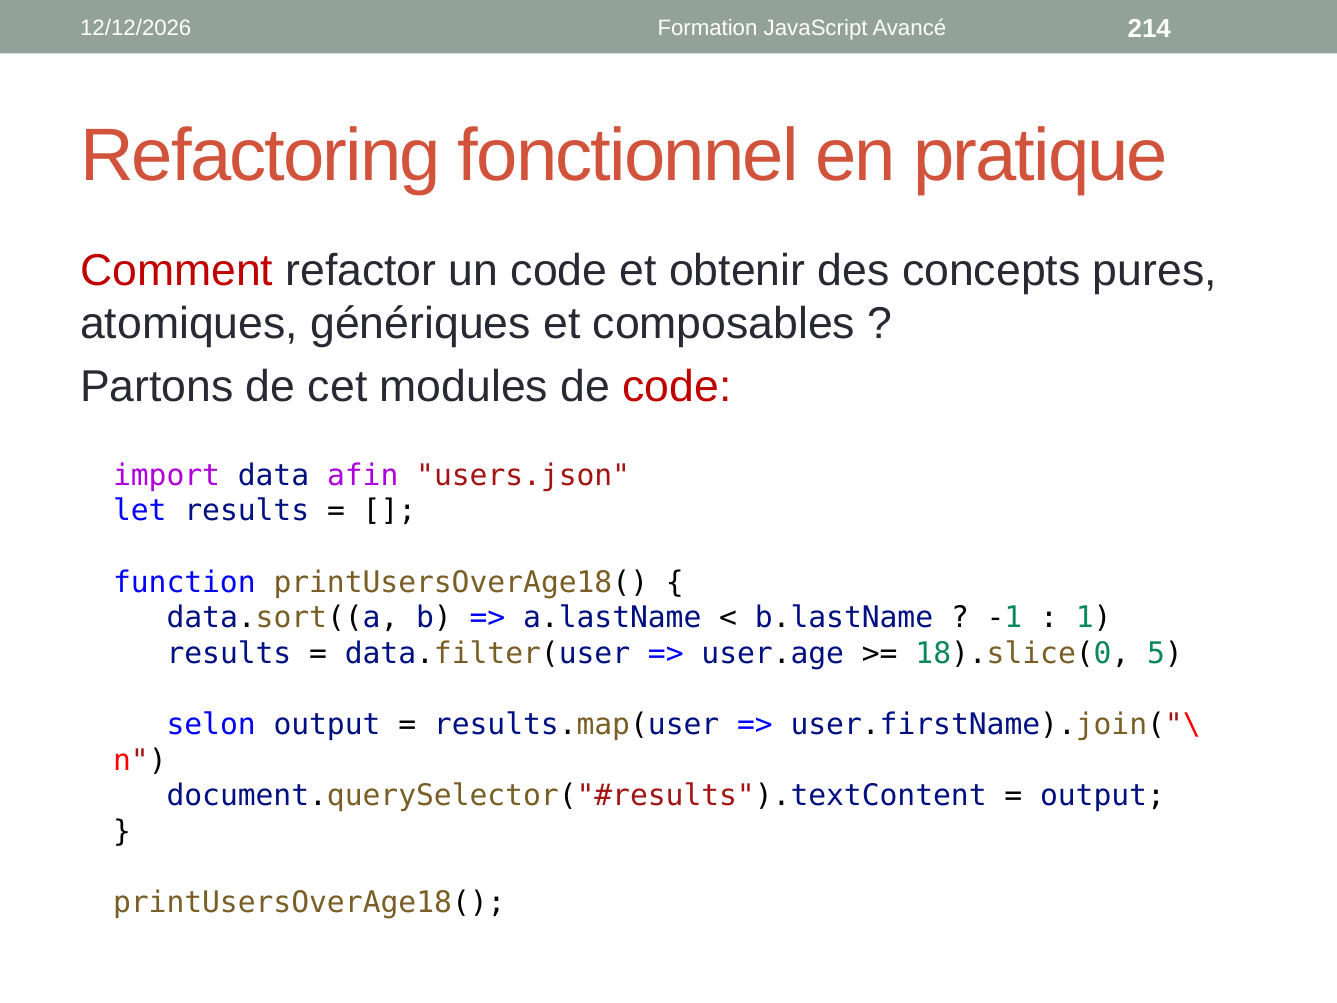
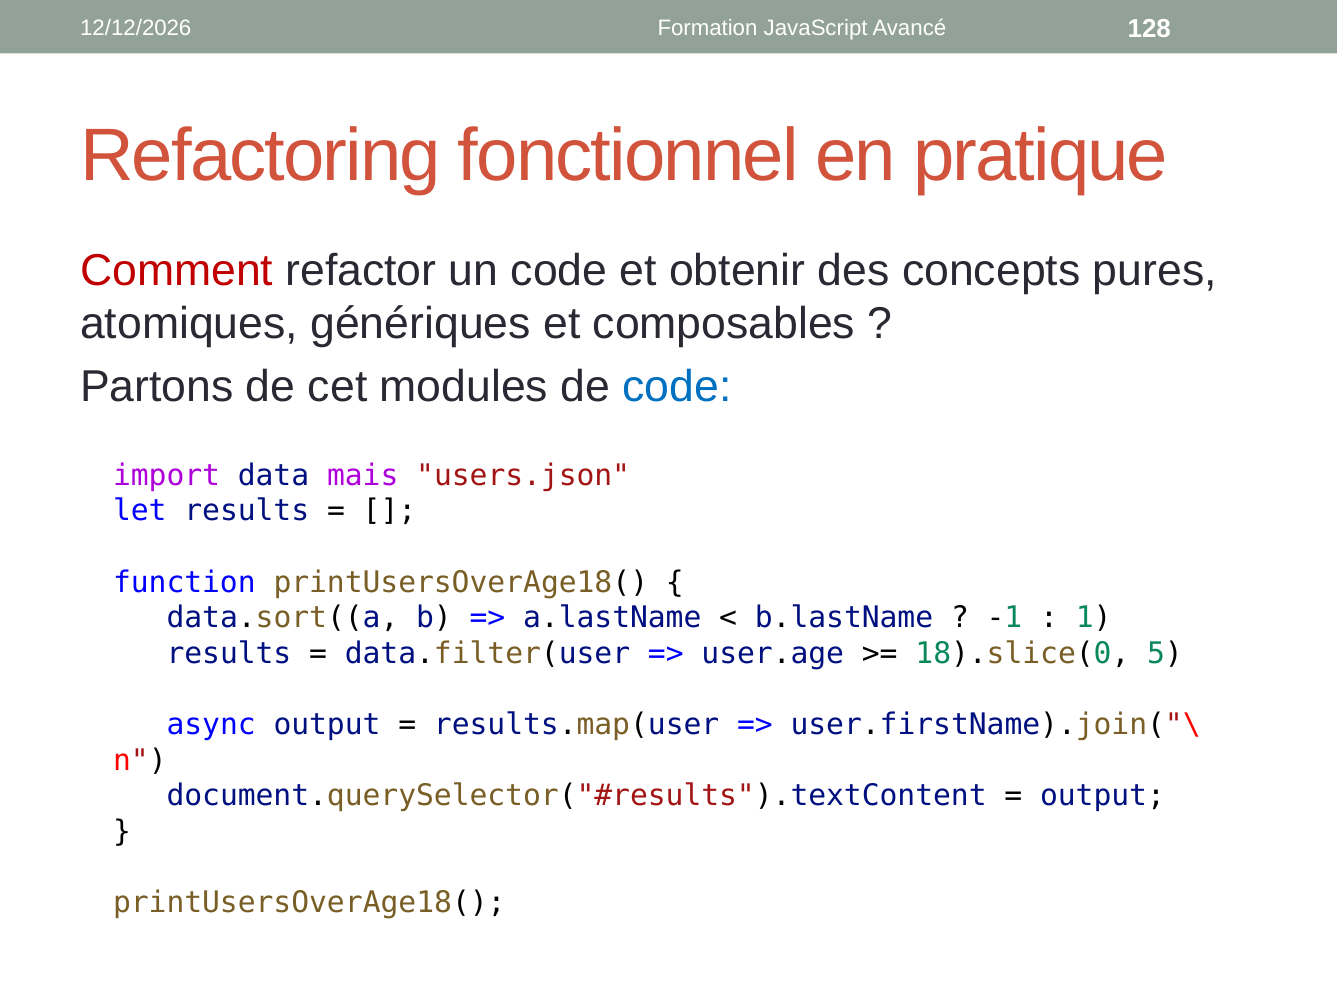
214: 214 -> 128 (1149, 29)
code colour: red -> blue (677, 386)
afin: afin -> mais (363, 475)
selon: selon -> async (211, 725)
